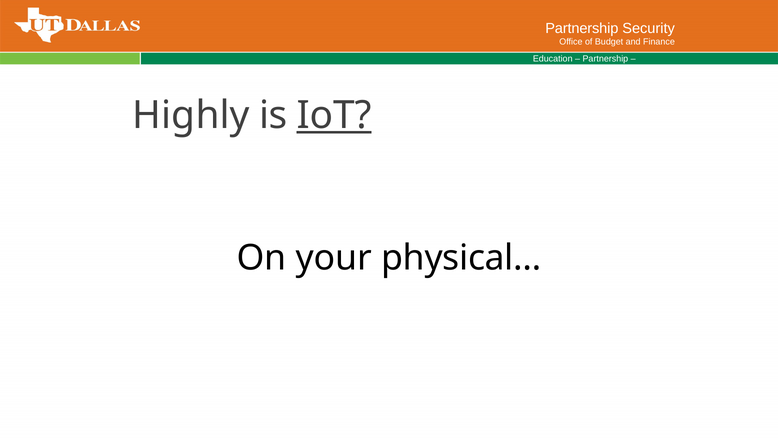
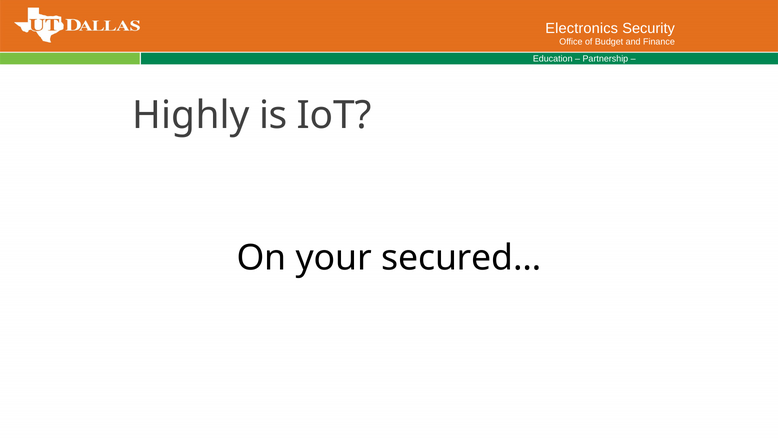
Partnership: Partnership -> Electronics (582, 28)
IoT underline: present -> none (334, 115)
physical…: physical… -> secured… (461, 258)
